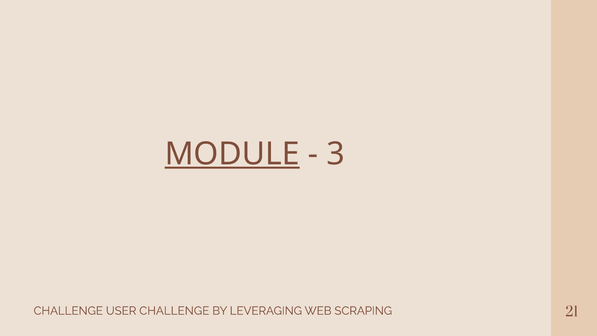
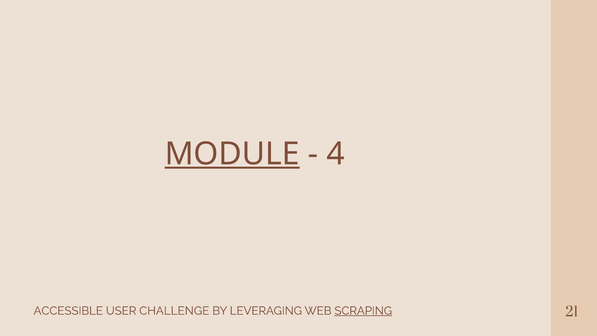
3: 3 -> 4 (336, 154)
CHALLENGE: CHALLENGE -> ACCESSIBLE (68, 311)
SCRAPING underline: none -> present (363, 311)
